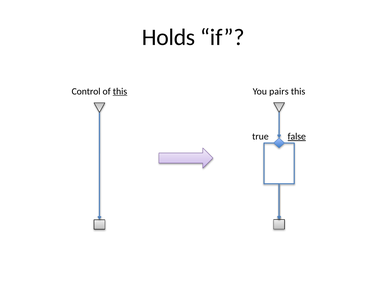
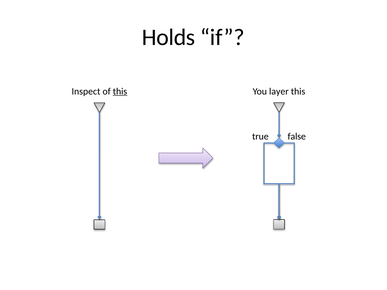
Control: Control -> Inspect (86, 91)
pairs: pairs -> layer (279, 91)
false underline: present -> none (297, 137)
